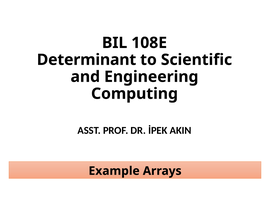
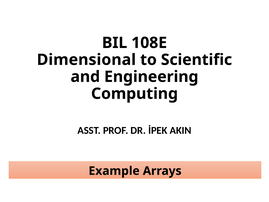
Determinant: Determinant -> Dimensional (86, 60)
